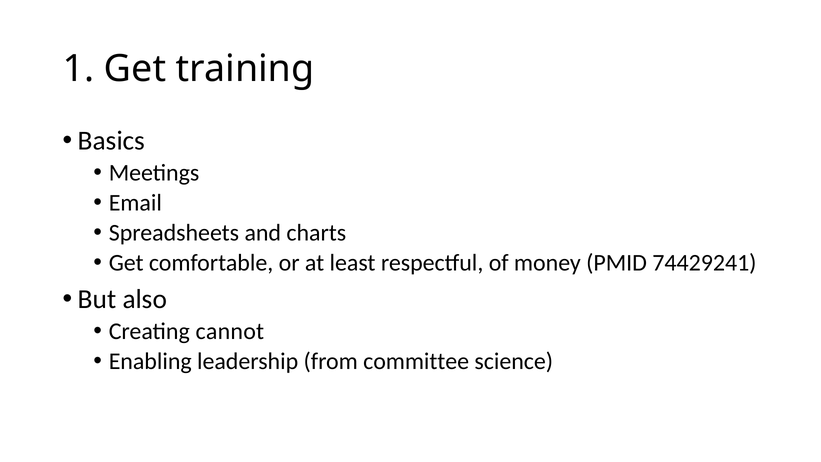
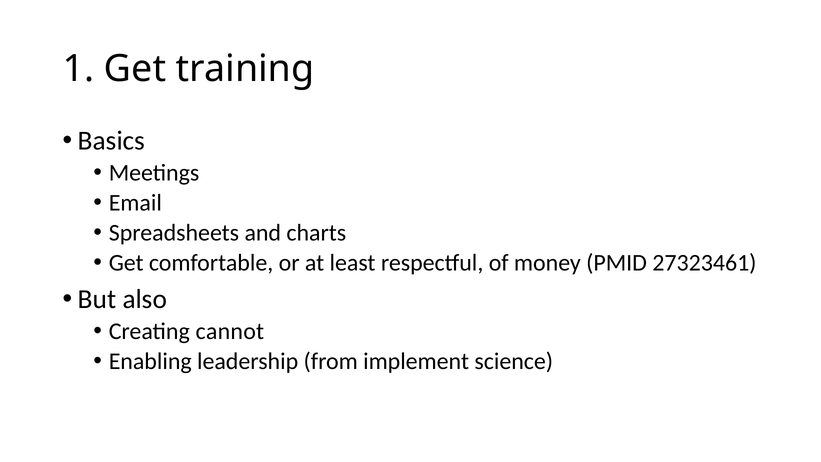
74429241: 74429241 -> 27323461 (704, 263)
committee: committee -> implement (416, 361)
